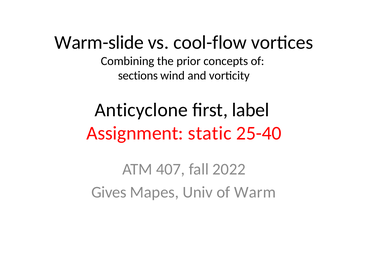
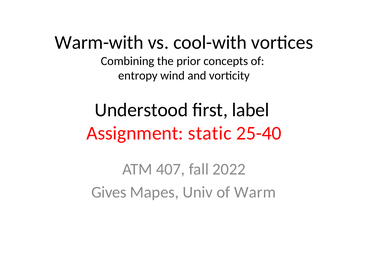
Warm-slide: Warm-slide -> Warm-with (99, 42)
cool-flow: cool-flow -> cool-with (210, 42)
sections: sections -> entropy (138, 76)
Anticyclone: Anticyclone -> Understood (141, 110)
